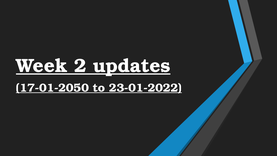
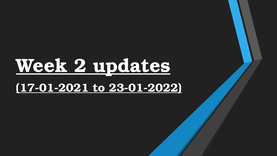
17-01-2050: 17-01-2050 -> 17-01-2021 (52, 88)
